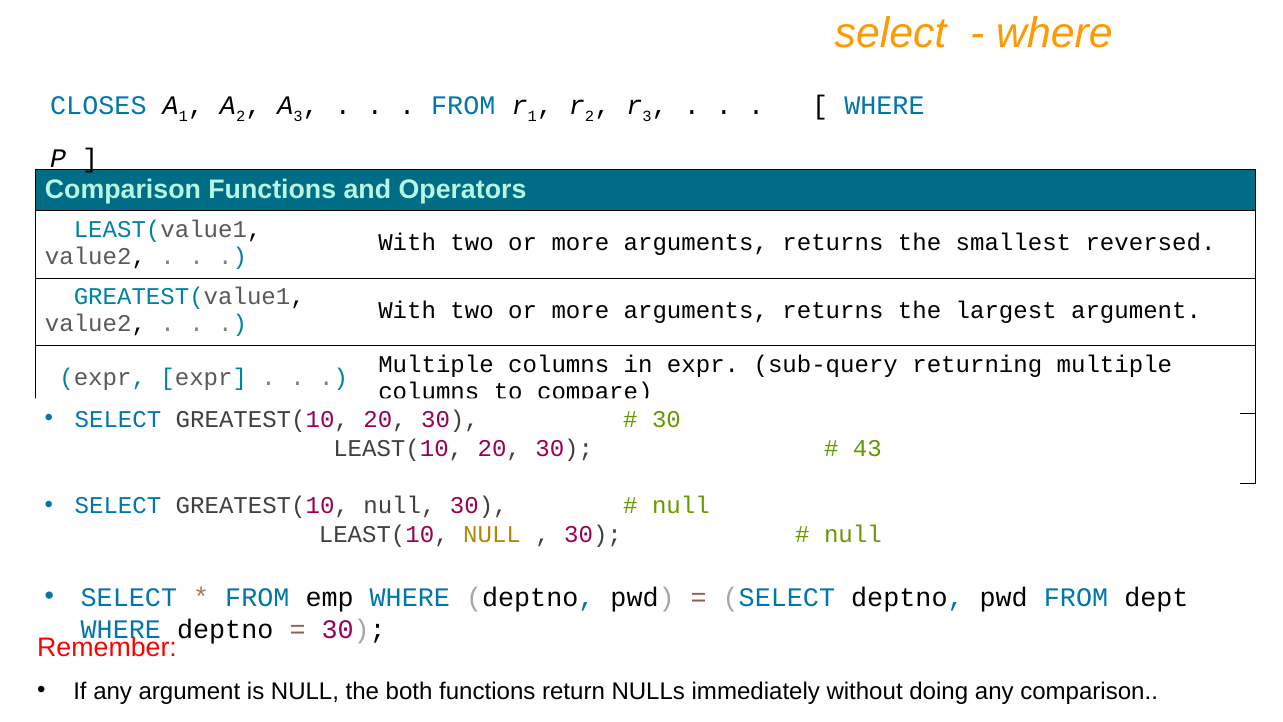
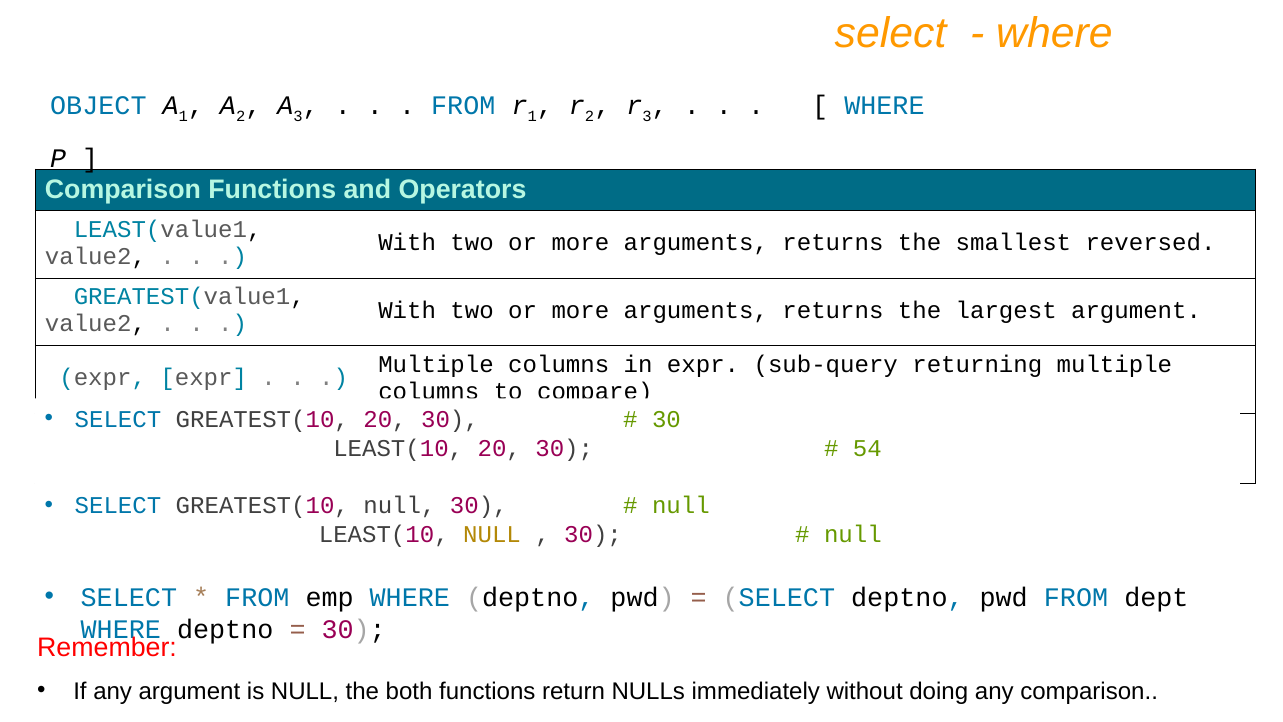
CLOSES: CLOSES -> OBJECT (98, 106)
43: 43 -> 54 (867, 448)
